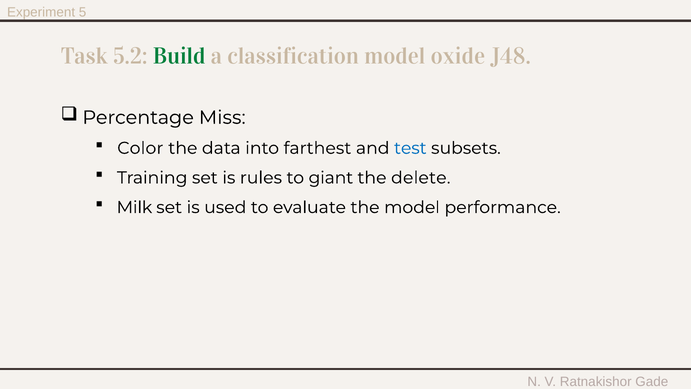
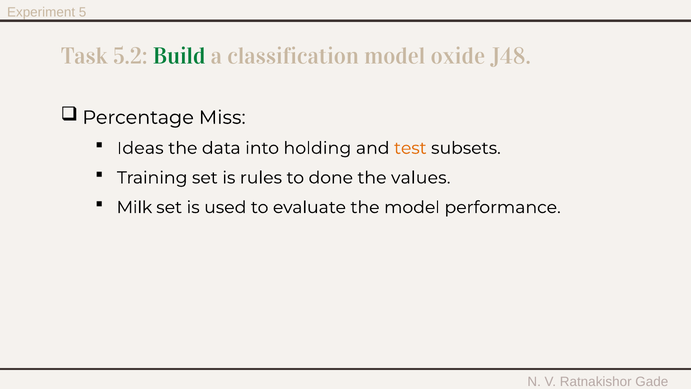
Color: Color -> Ideas (140, 148)
farthest: farthest -> holding (317, 148)
test colour: blue -> orange (410, 148)
giant: giant -> done (331, 178)
delete: delete -> values (421, 178)
